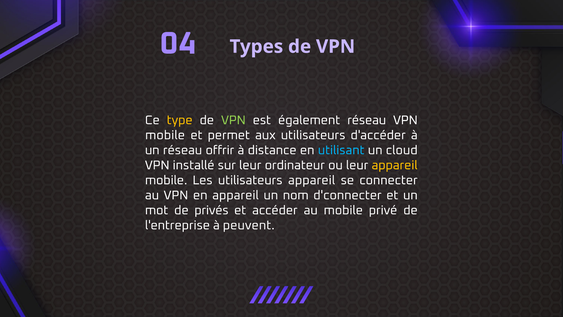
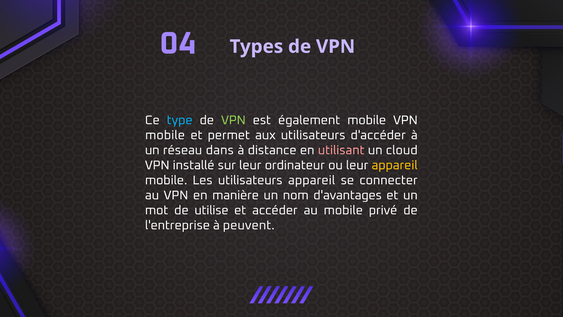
type colour: yellow -> light blue (180, 120)
également réseau: réseau -> mobile (367, 120)
offrir: offrir -> dans (220, 150)
utilisant colour: light blue -> pink (341, 150)
en appareil: appareil -> manière (236, 195)
d'connecter: d'connecter -> d'avantages (348, 195)
privés: privés -> utilise (211, 210)
